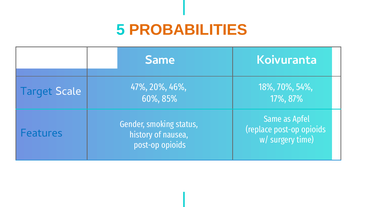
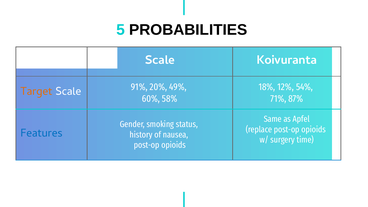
PROBABILITIES colour: orange -> black (188, 30)
Same: Same -> Scale (160, 60)
47%: 47% -> 91% (139, 87)
46%: 46% -> 49% (178, 87)
70%: 70% -> 12% (286, 87)
Target colour: blue -> orange (36, 91)
85%: 85% -> 58% (170, 99)
17%: 17% -> 71% (278, 99)
